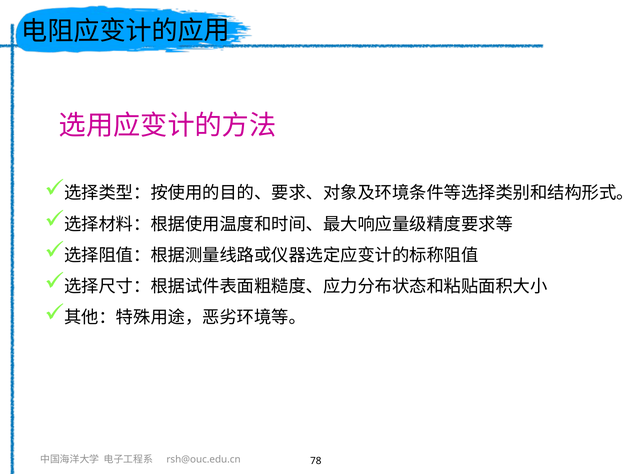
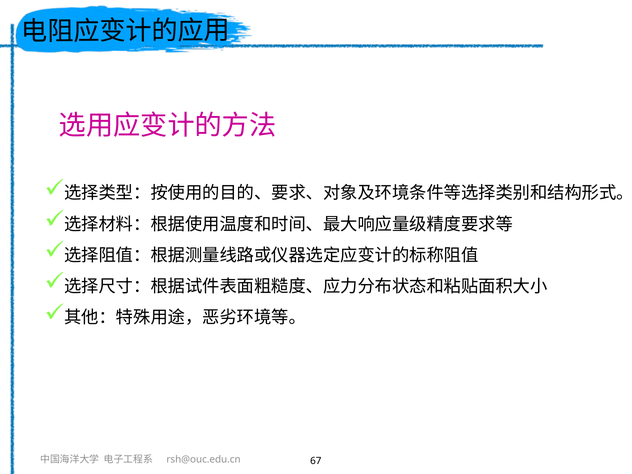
78: 78 -> 67 (316, 461)
